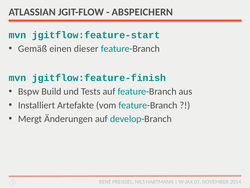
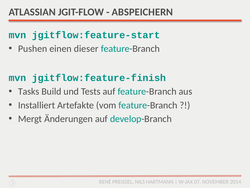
Gemäß: Gemäß -> Pushen (33, 49)
Bspw: Bspw -> Tasks (29, 91)
